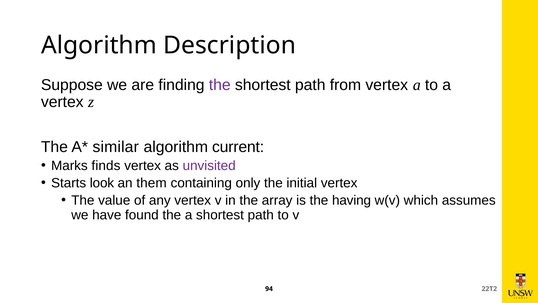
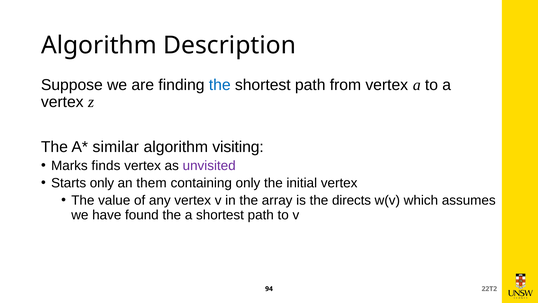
the colour: purple -> blue (220, 85)
current: current -> visiting (238, 147)
Starts look: look -> only (102, 183)
having: having -> directs (352, 200)
